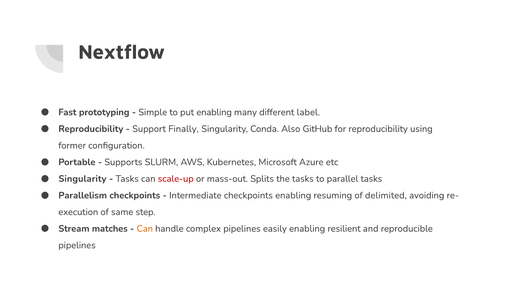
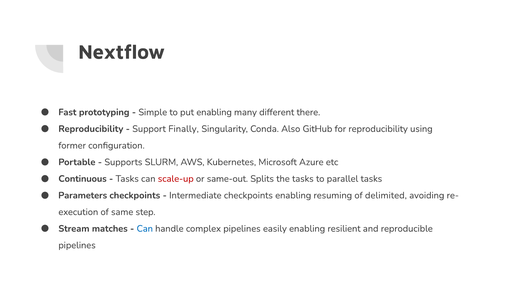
label: label -> there (308, 112)
Singularity: Singularity -> Continuous (83, 178)
mass-out: mass-out -> same-out (227, 178)
Parallelism: Parallelism -> Parameters (83, 195)
Can colour: orange -> blue (145, 228)
